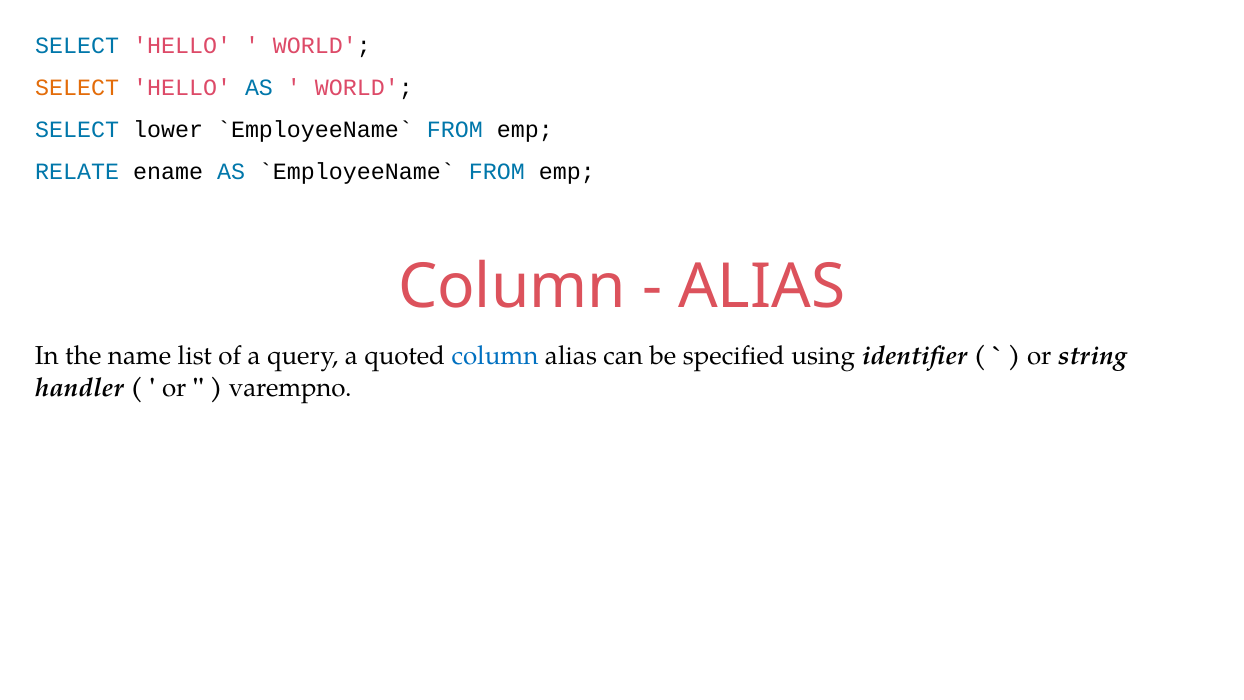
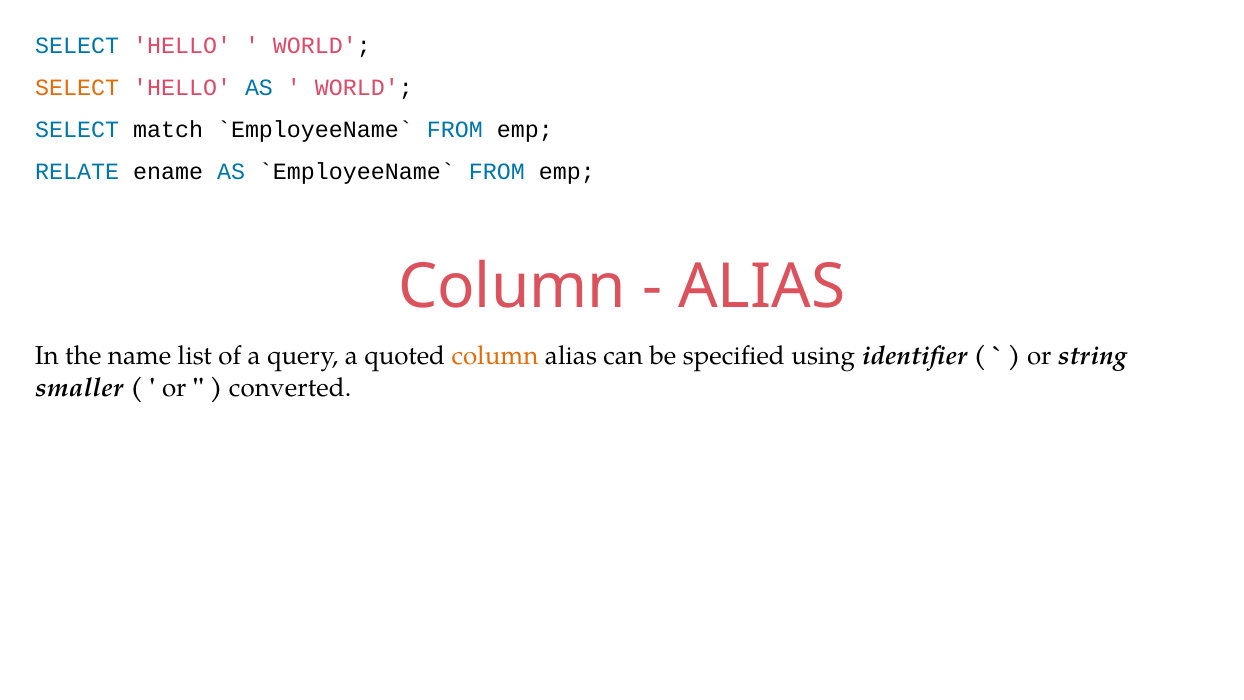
lower: lower -> match (168, 130)
column colour: blue -> orange (495, 356)
handler: handler -> smaller (79, 387)
varempno: varempno -> converted (290, 387)
